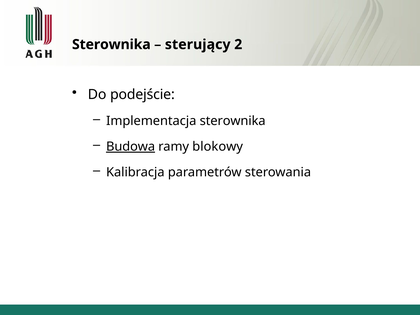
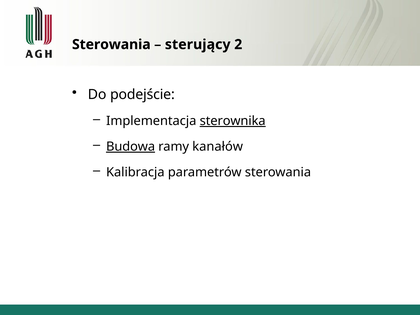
Sterownika: Sterownika -> Sterowania (111, 44)
sterownika underline: none -> present (233, 121)
blokowy: blokowy -> kanałów (218, 147)
